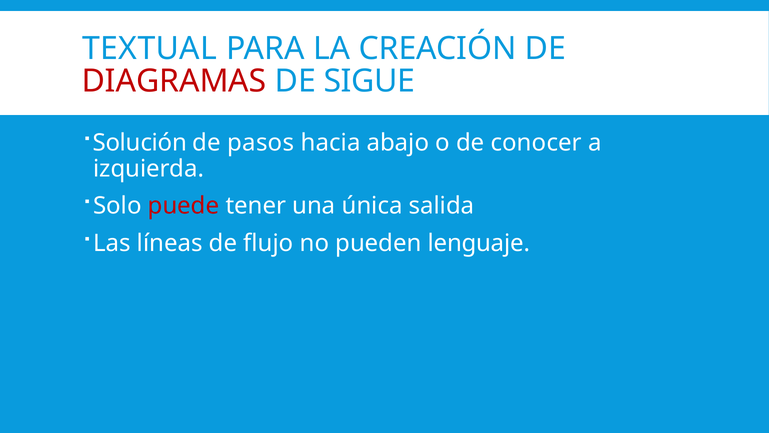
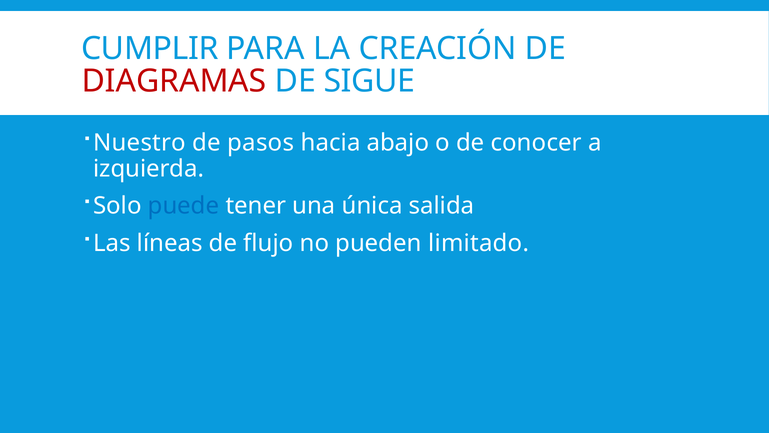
TEXTUAL: TEXTUAL -> CUMPLIR (150, 48)
Solución: Solución -> Nuestro (140, 143)
puede colour: red -> blue (184, 206)
lenguaje: lenguaje -> limitado (479, 243)
